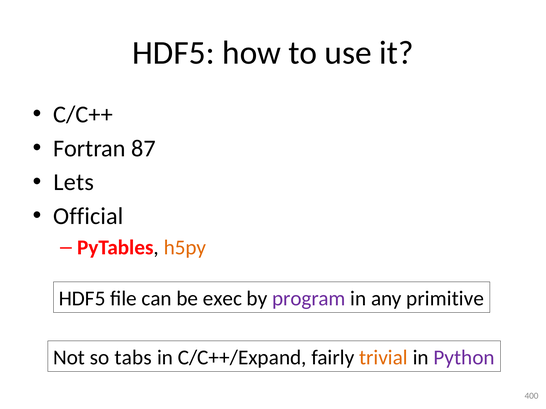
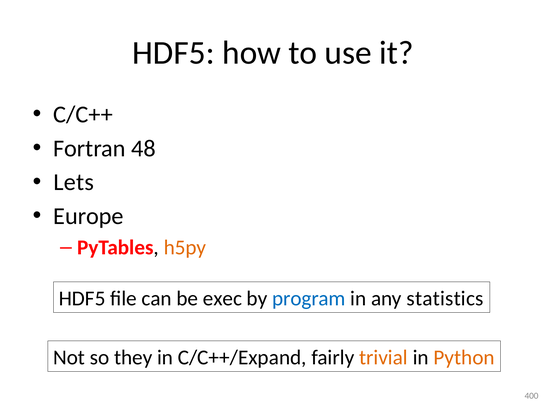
87: 87 -> 48 (144, 149)
Official: Official -> Europe (88, 216)
program colour: purple -> blue (309, 299)
primitive: primitive -> statistics (445, 299)
tabs: tabs -> they (133, 358)
Python colour: purple -> orange (464, 358)
